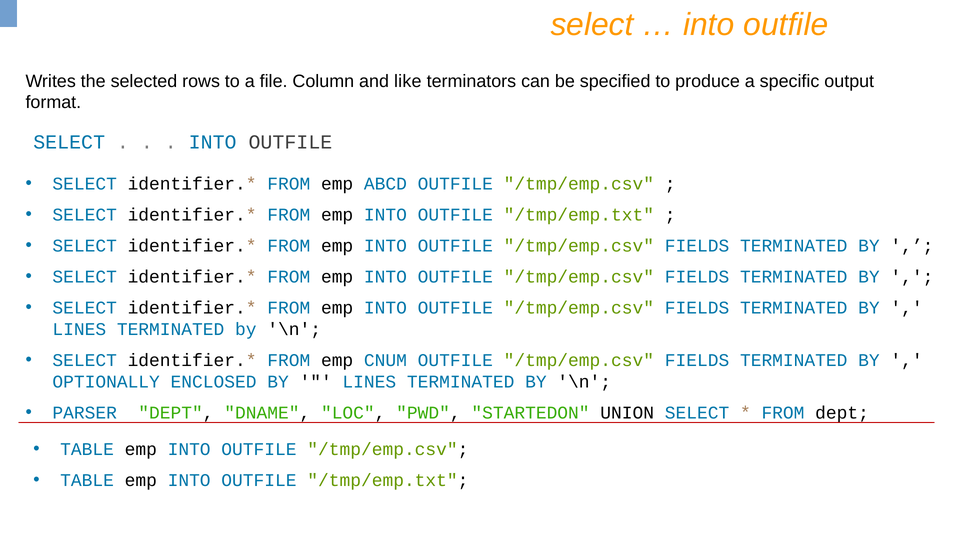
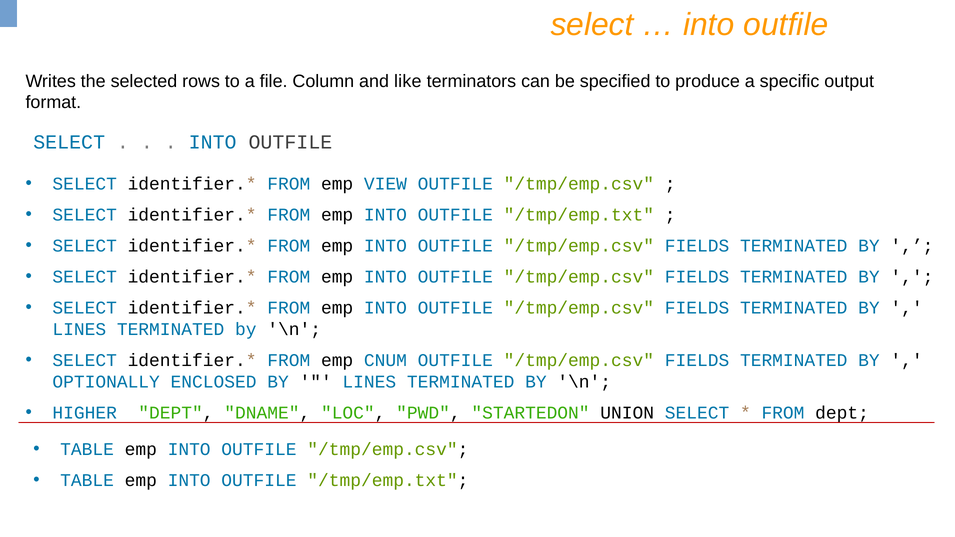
ABCD: ABCD -> VIEW (385, 184)
PARSER: PARSER -> HIGHER (85, 413)
